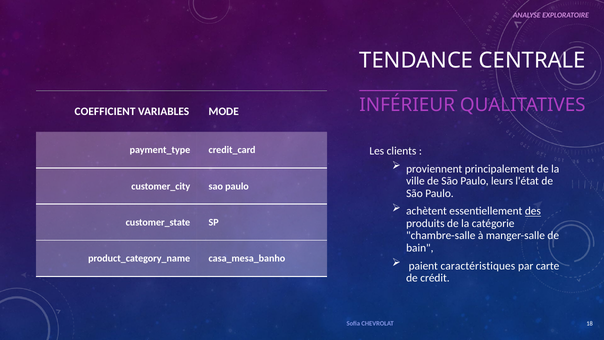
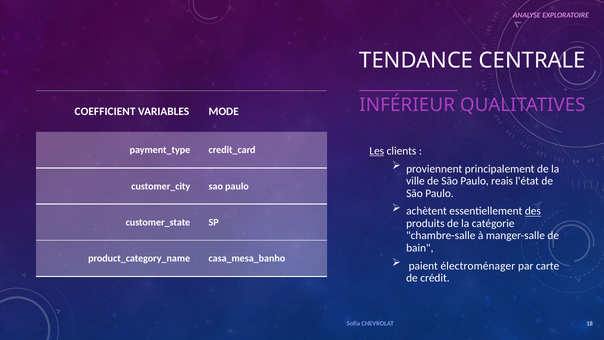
Les underline: none -> present (377, 151)
leurs: leurs -> reais (502, 181)
caractéristiques: caractéristiques -> électroménager (478, 266)
